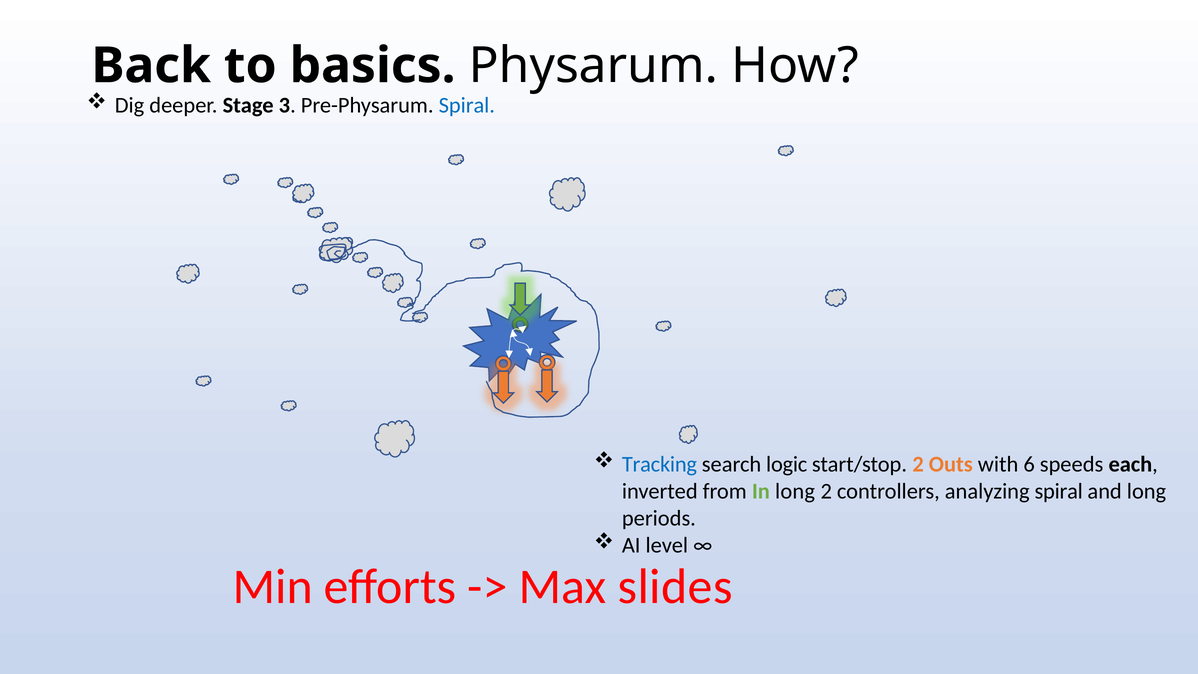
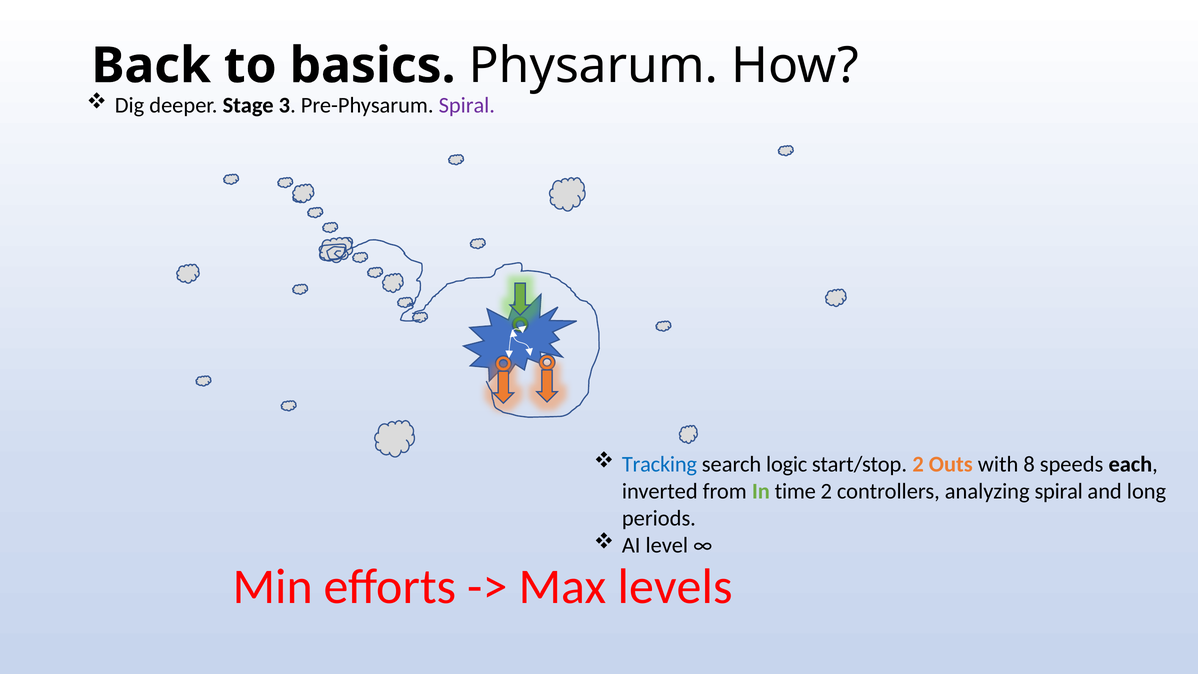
Spiral colour: blue -> purple (467, 105)
6: 6 -> 8 (1029, 464)
In long: long -> time (795, 491)
slides: slides -> levels (675, 587)
